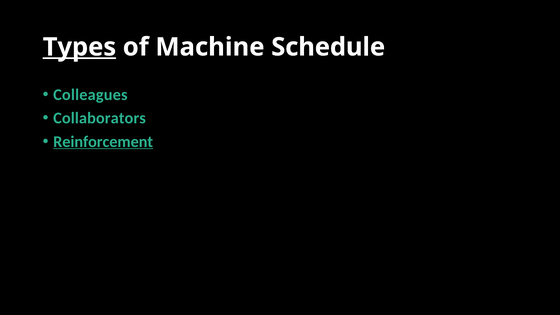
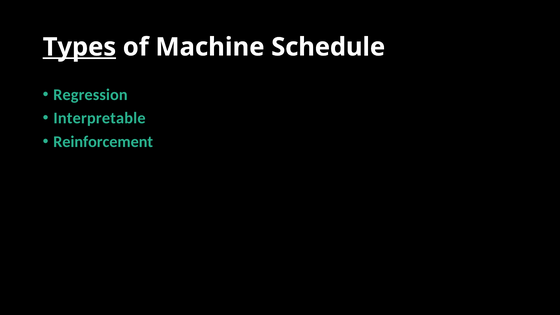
Colleagues: Colleagues -> Regression (90, 95)
Collaborators: Collaborators -> Interpretable (99, 118)
Reinforcement underline: present -> none (103, 142)
